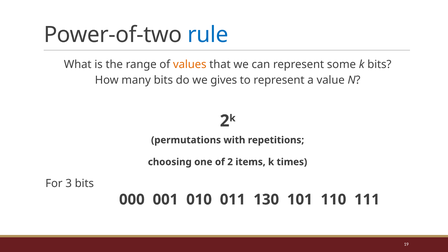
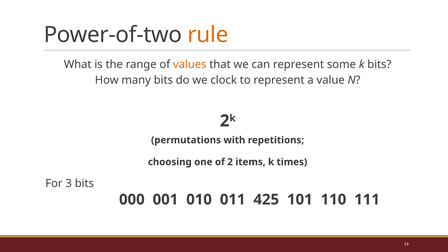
rule colour: blue -> orange (208, 35)
gives: gives -> clock (224, 80)
130: 130 -> 425 (266, 200)
